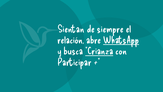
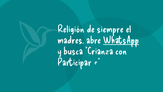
Sientan: Sientan -> Religión (71, 29)
relación: relación -> madres (71, 40)
Crianza underline: present -> none (99, 51)
